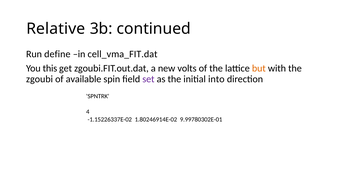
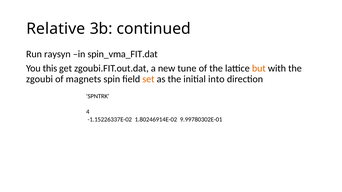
define: define -> raysyn (57, 54)
cell_vma_FIT.dat: cell_vma_FIT.dat -> spin_vma_FIT.dat (123, 54)
volts: volts -> tune (187, 68)
available: available -> magnets (83, 79)
set colour: purple -> orange (148, 79)
